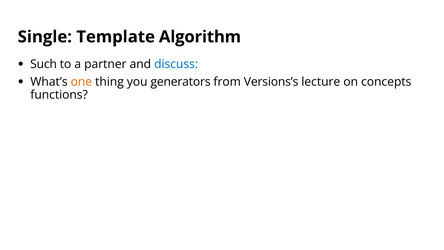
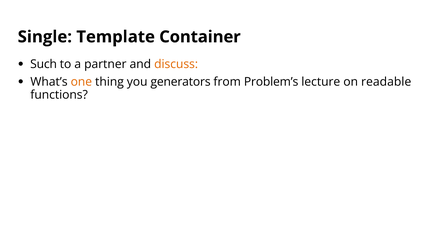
Algorithm: Algorithm -> Container (200, 37)
discuss colour: blue -> orange (176, 64)
Versions’s: Versions’s -> Problem’s (271, 82)
concepts: concepts -> readable (386, 82)
